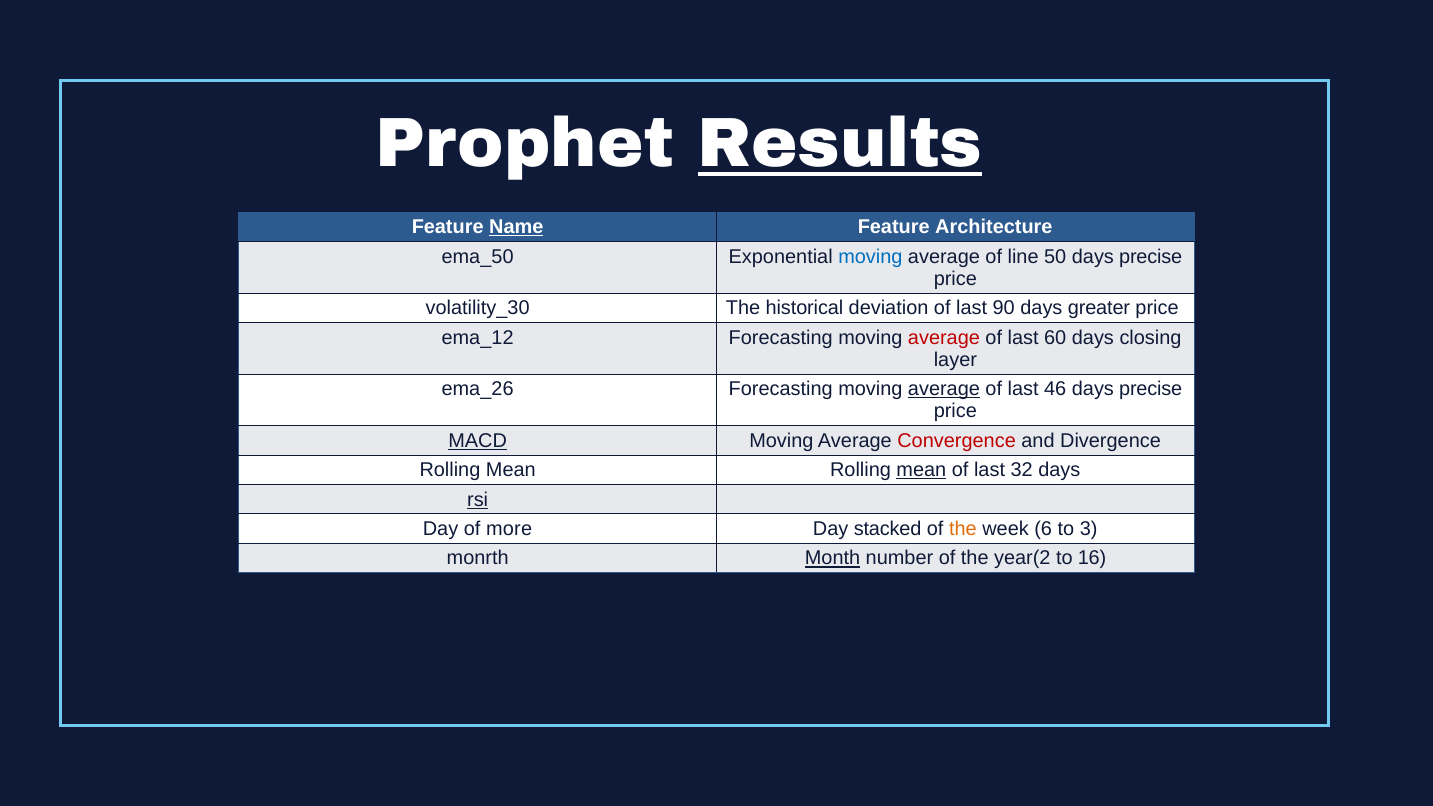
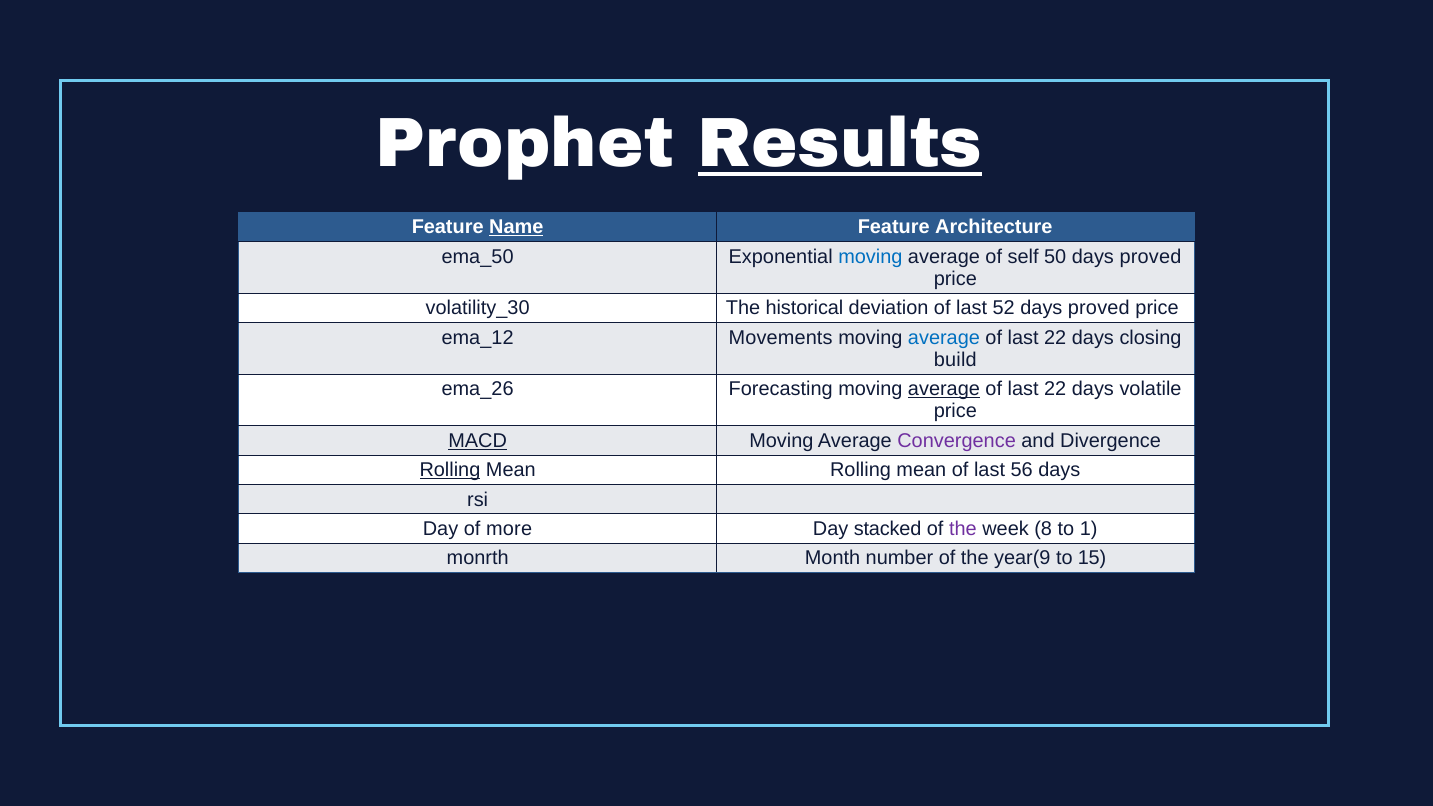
line: line -> self (1023, 257)
50 days precise: precise -> proved (1150, 257)
90: 90 -> 52 (1004, 308)
greater: greater -> proved (1099, 308)
Forecasting: Forecasting -> Movements (781, 338)
average colour: red -> blue (944, 338)
60: 60 -> 22 (1055, 338)
layer: layer -> build (955, 360)
46: 46 -> 22 (1055, 389)
precise: precise -> volatile (1151, 389)
Convergence colour: red -> purple (957, 441)
Rolling underline: none -> present (450, 470)
mean underline: present -> none (921, 470)
32: 32 -> 56 (1022, 470)
rsi underline: present -> none (478, 500)
the colour: orange -> purple (963, 529)
6: 6 -> 8 (1043, 529)
3: 3 -> 1 (1089, 529)
Month underline: present -> none (833, 558)
year(2: year(2 -> year(9 (1022, 558)
16: 16 -> 15 (1092, 558)
